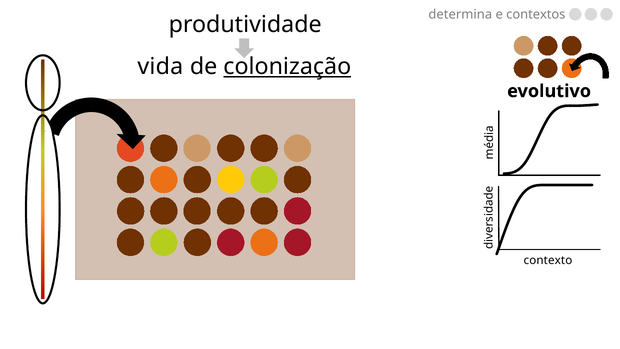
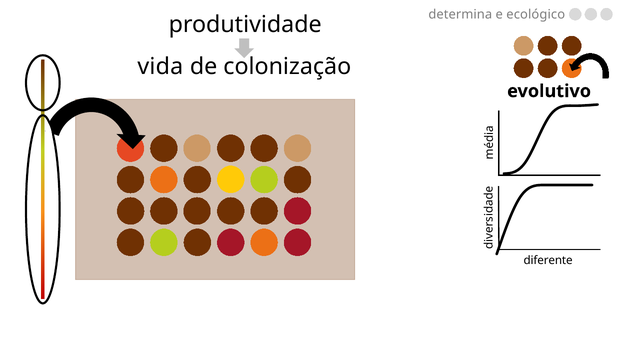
contextos: contextos -> ecológico (536, 15)
colonização underline: present -> none (287, 67)
contexto: contexto -> diferente (548, 260)
